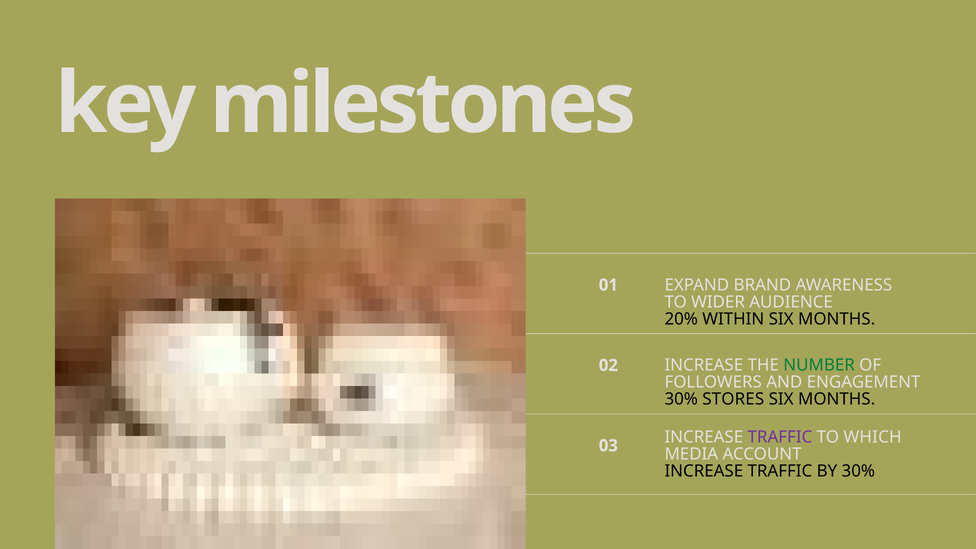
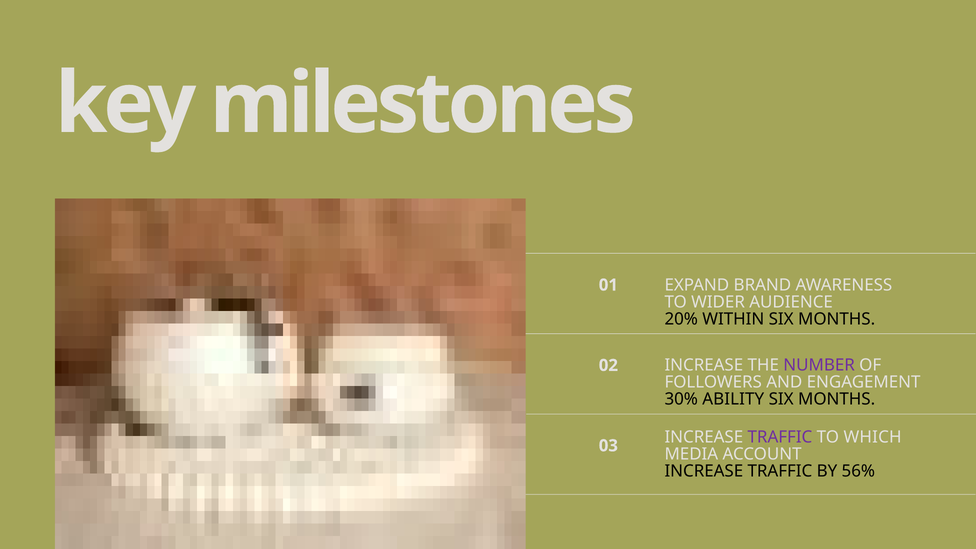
NUMBER colour: green -> purple (819, 365)
STORES: STORES -> ABILITY (733, 399)
BY 30%: 30% -> 56% (858, 471)
